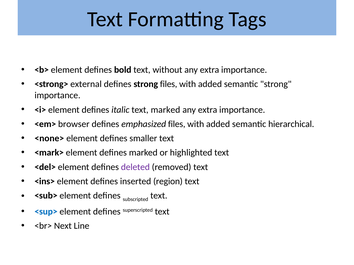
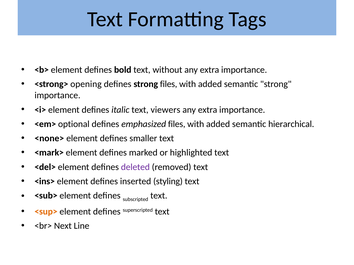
external: external -> opening (86, 84)
text marked: marked -> viewers (165, 110)
browser: browser -> optional (74, 124)
region: region -> styling (168, 182)
<sup> colour: blue -> orange (46, 212)
